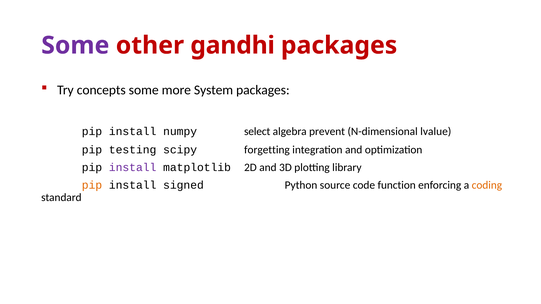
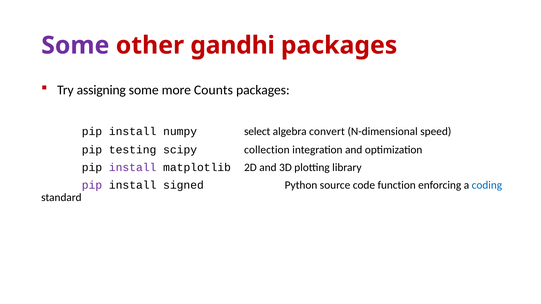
concepts: concepts -> assigning (101, 90)
System: System -> Counts (213, 90)
prevent: prevent -> convert (327, 131)
lvalue: lvalue -> speed (436, 131)
forgetting: forgetting -> collection (267, 150)
pip colour: orange -> purple (92, 185)
coding colour: orange -> blue (487, 185)
